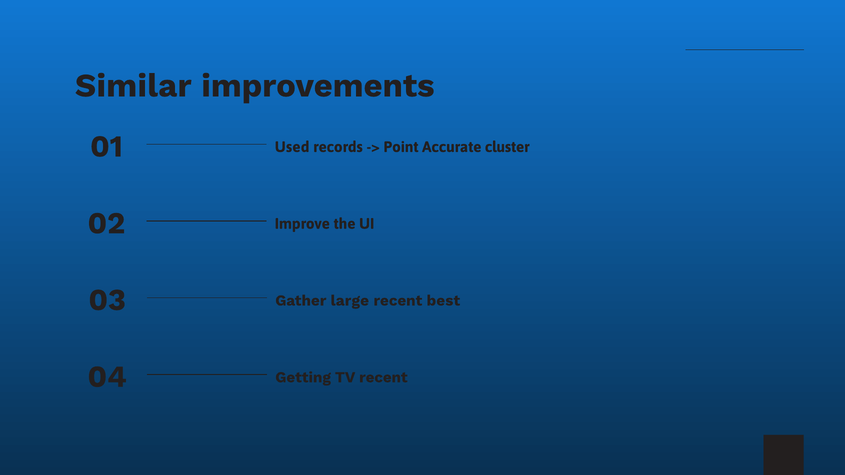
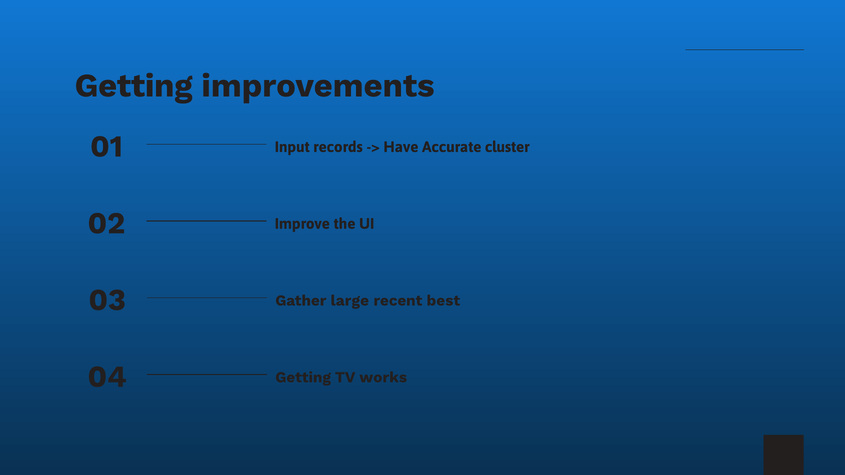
Similar: Similar -> Getting (134, 86)
Used: Used -> Input (292, 147)
Point: Point -> Have (401, 147)
TV recent: recent -> works (383, 378)
